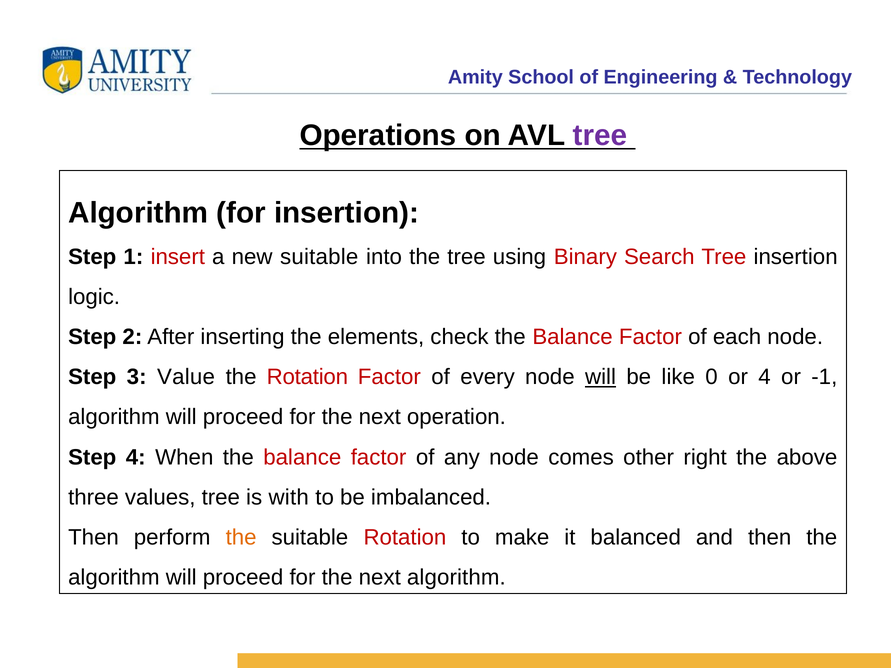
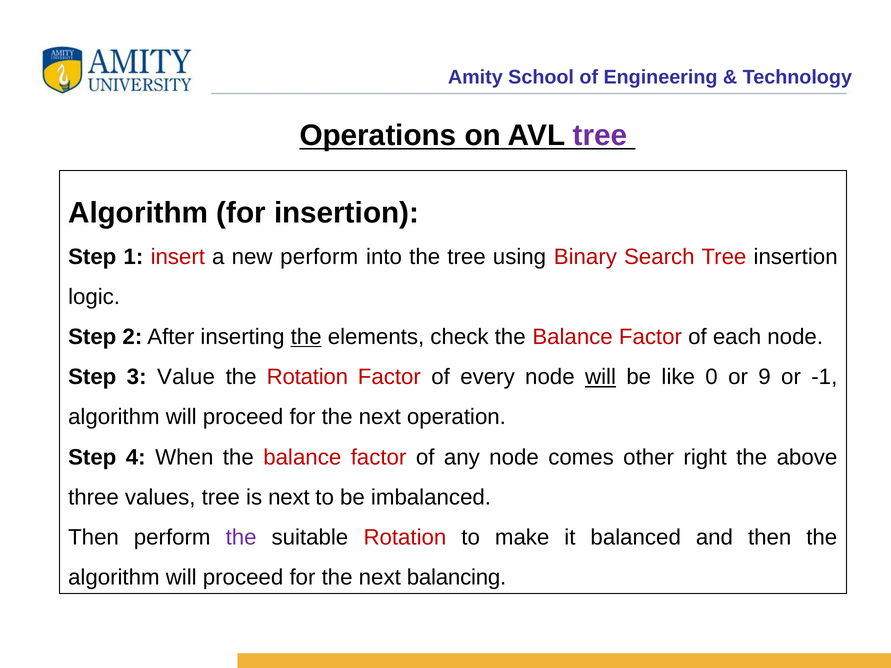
new suitable: suitable -> perform (319, 257)
the underline: none -> present (306, 337)
or 4: 4 -> 9 (765, 377)
is with: with -> next (289, 497)
the colour: orange -> purple (241, 538)
next algorithm: algorithm -> balancing (457, 578)
